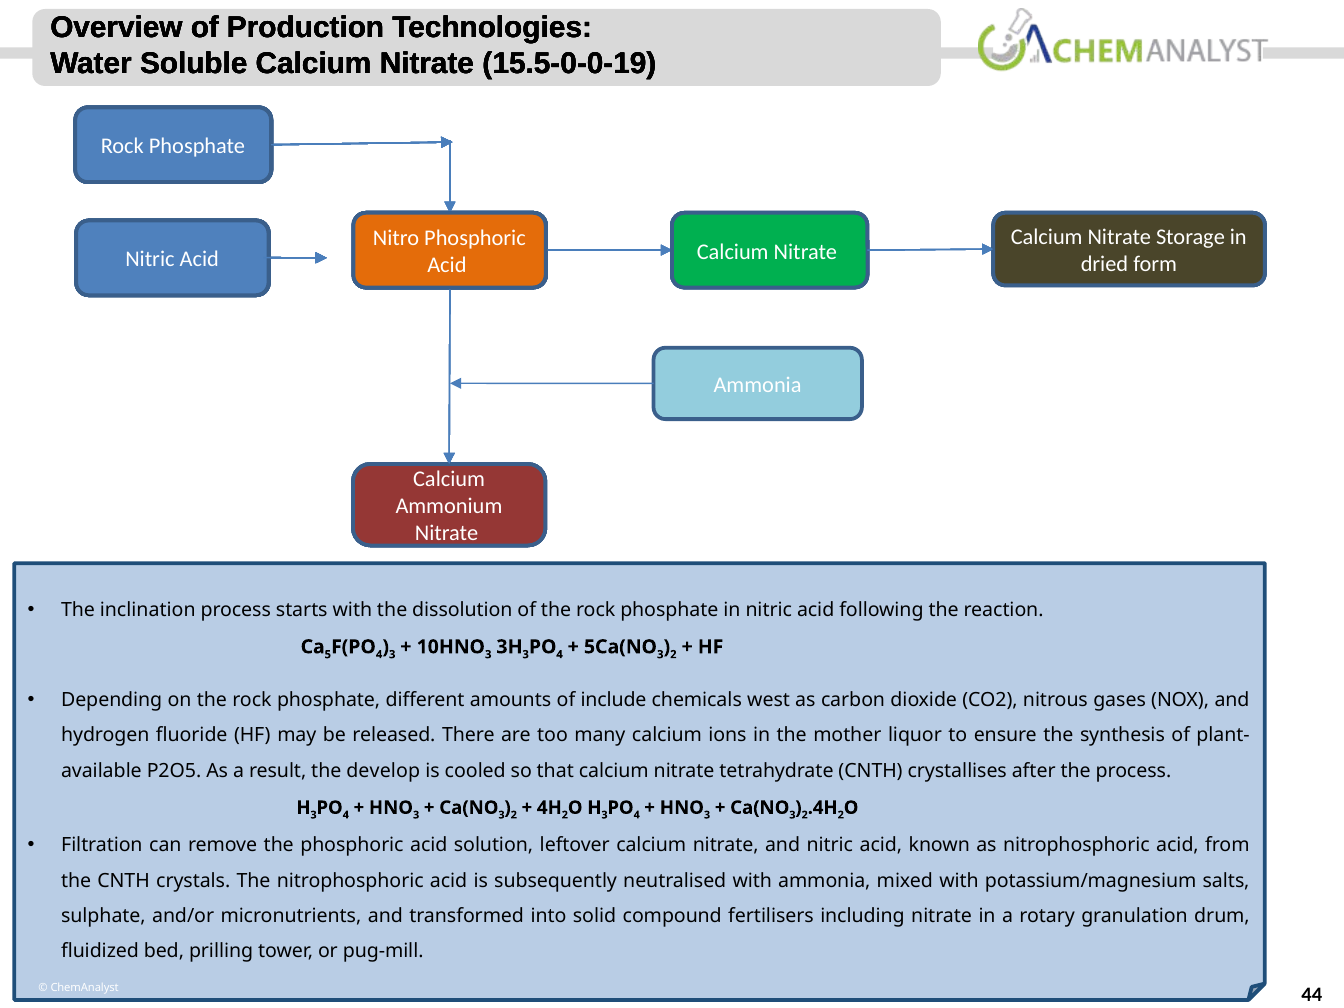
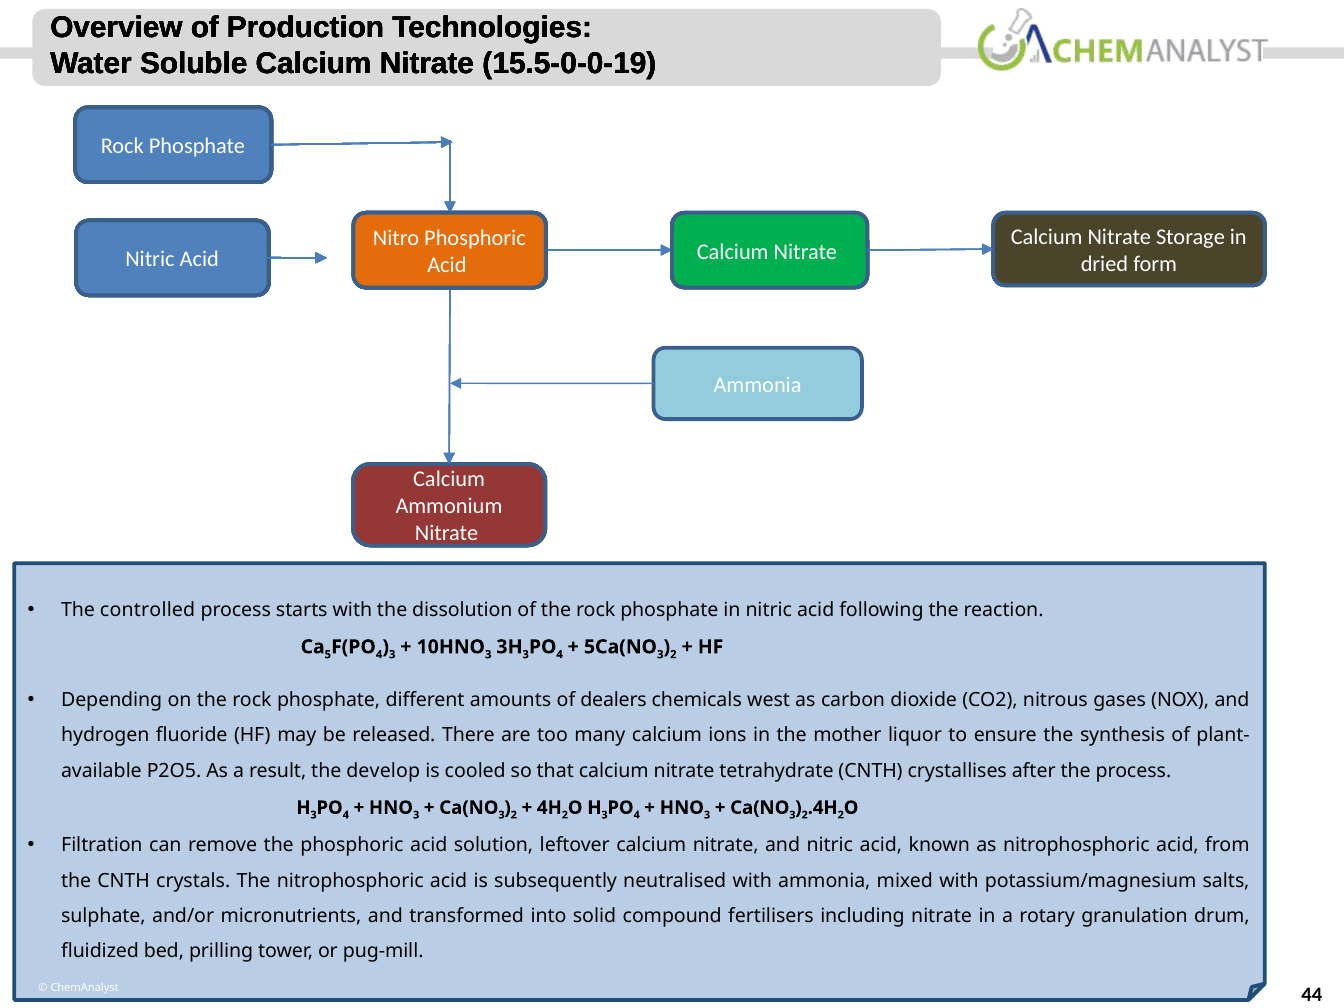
inclination: inclination -> controlled (148, 610)
include: include -> dealers (614, 700)
